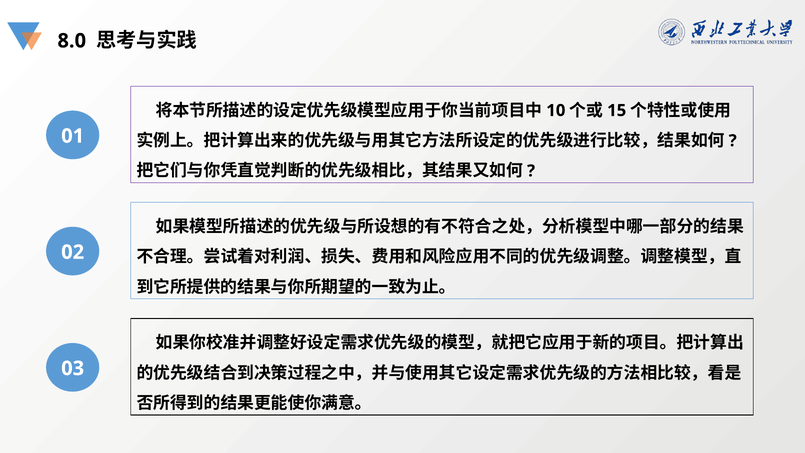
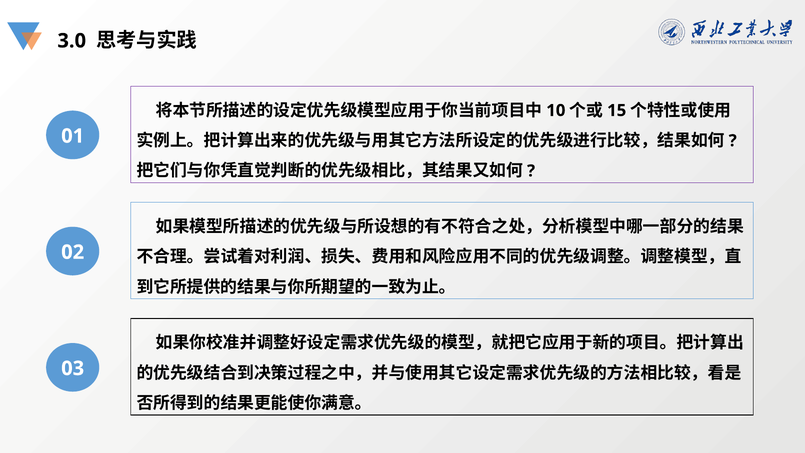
8.0: 8.0 -> 3.0 (72, 41)
